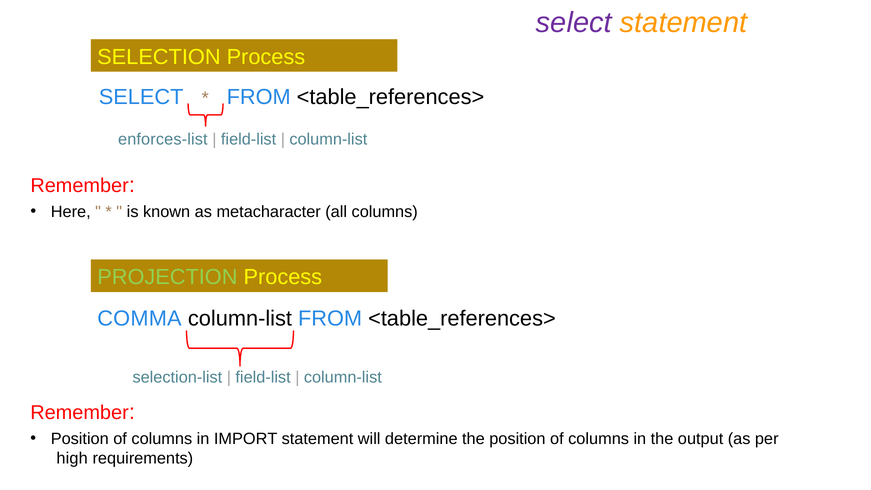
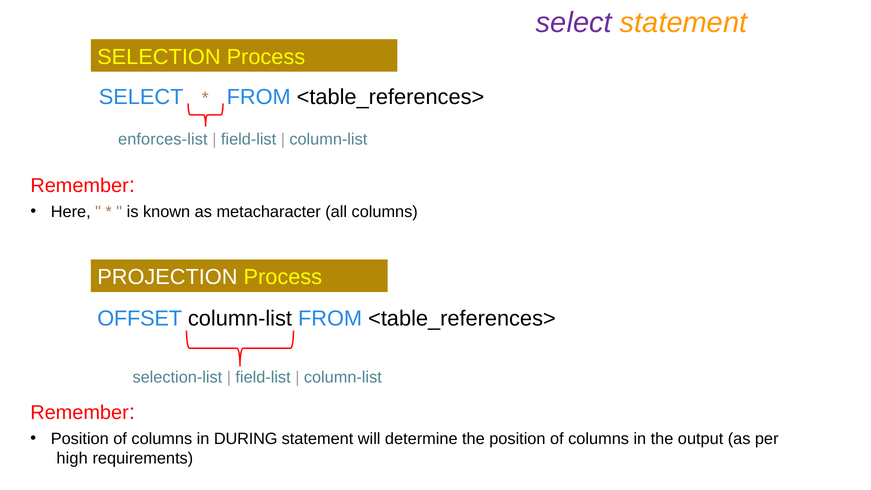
PROJECTION colour: light green -> white (167, 277)
COMMA: COMMA -> OFFSET (140, 318)
IMPORT: IMPORT -> DURING (246, 439)
